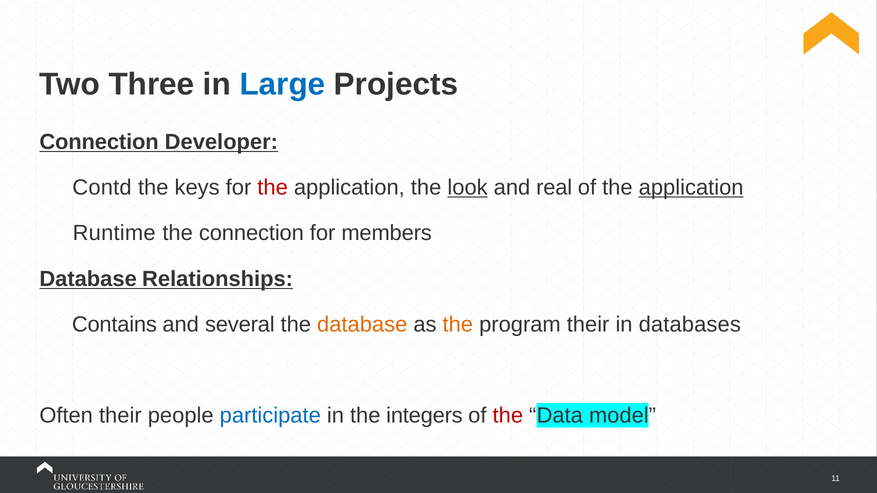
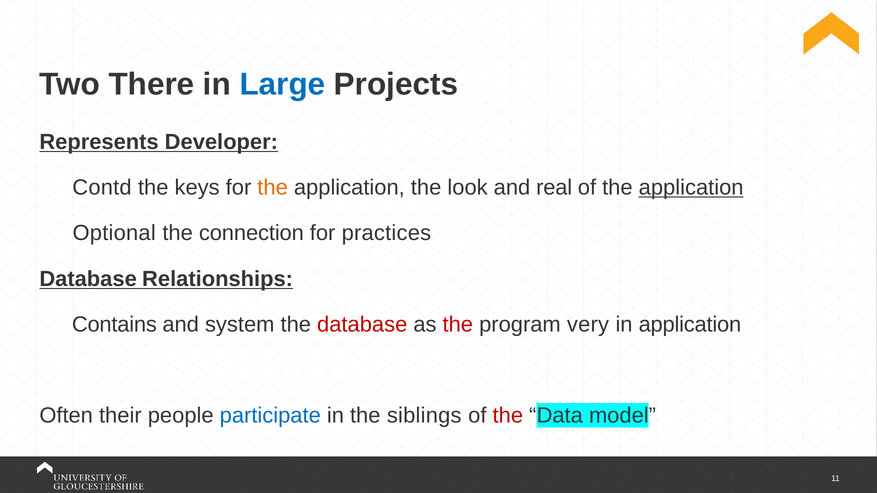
Three: Three -> There (152, 85)
Connection: Connection -> Represents (99, 142)
the colour: red -> orange (273, 188)
look underline: present -> none (468, 188)
Runtime: Runtime -> Optional (114, 233)
members: members -> practices (386, 233)
several: several -> system (240, 325)
database colour: orange -> red (362, 325)
the colour: orange -> red (458, 325)
program their: their -> very (588, 325)
in databases: databases -> application (690, 325)
integers: integers -> siblings (424, 416)
